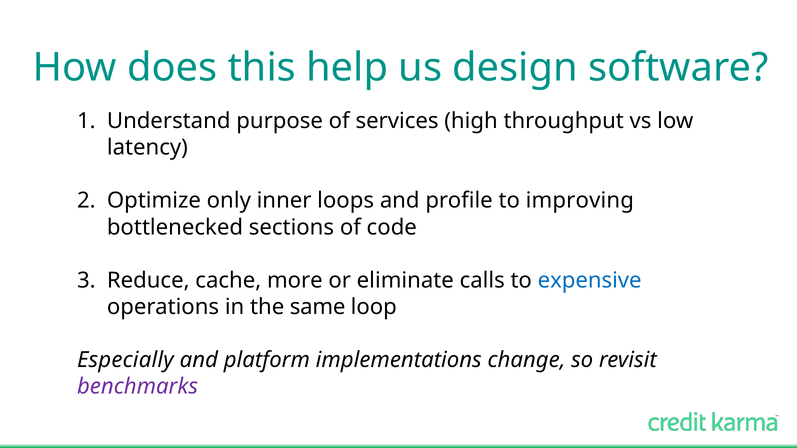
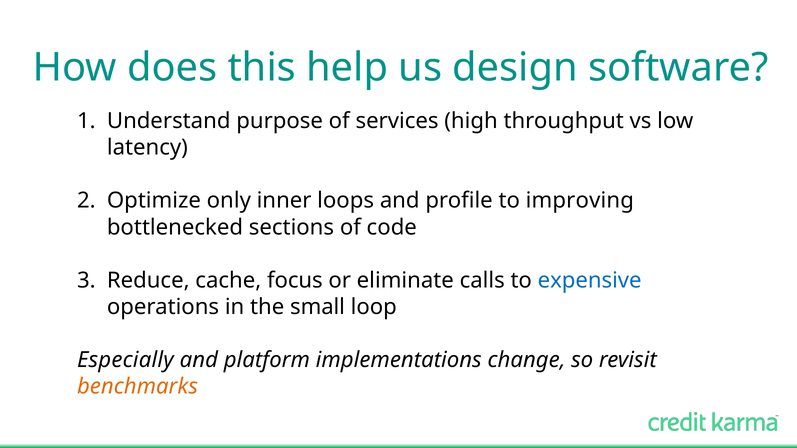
more: more -> focus (295, 281)
same: same -> small (318, 307)
benchmarks colour: purple -> orange (138, 387)
